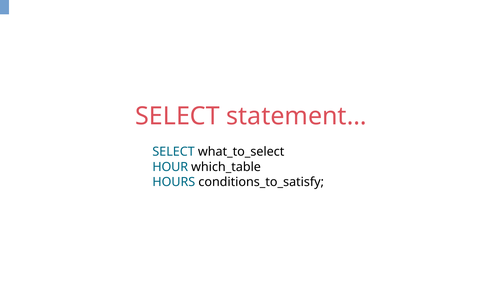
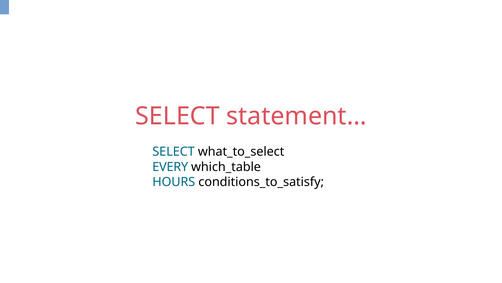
HOUR: HOUR -> EVERY (170, 166)
